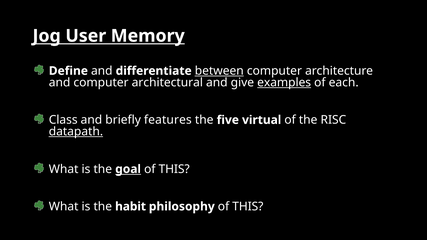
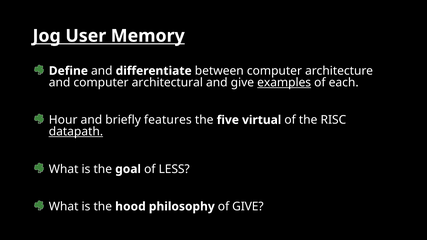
between underline: present -> none (219, 71)
Class: Class -> Hour (63, 120)
goal underline: present -> none (128, 169)
THIS: THIS -> LESS (174, 169)
habit: habit -> hood (130, 207)
philosophy of THIS: THIS -> GIVE (248, 207)
